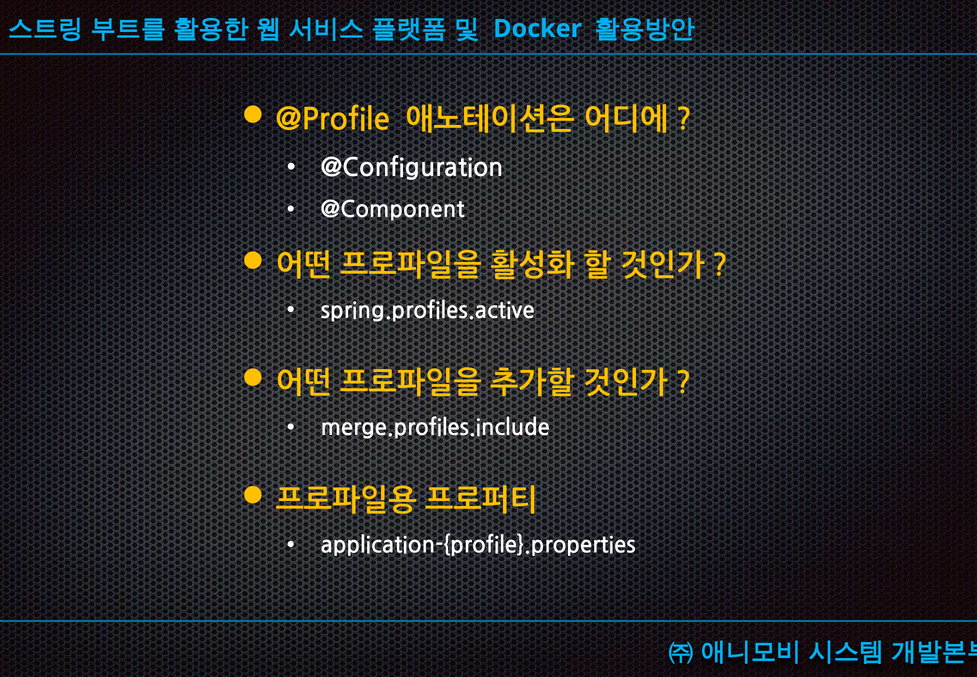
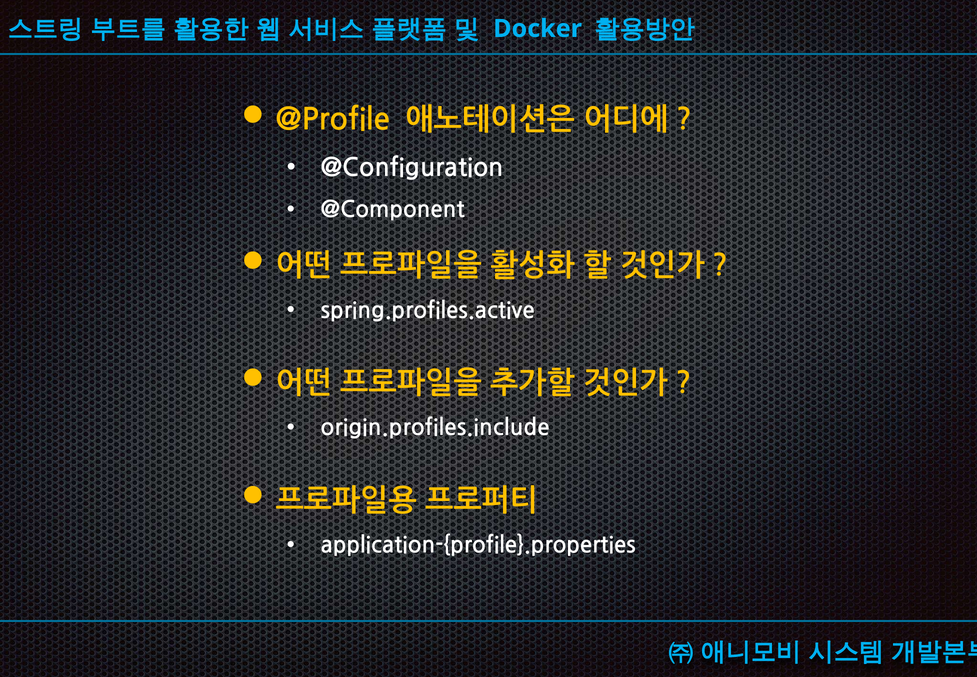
merge.profiles.include: merge.profiles.include -> origin.profiles.include (435, 428)
